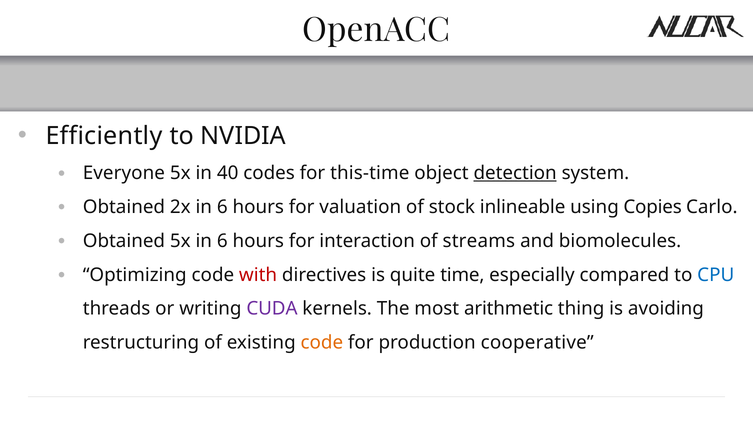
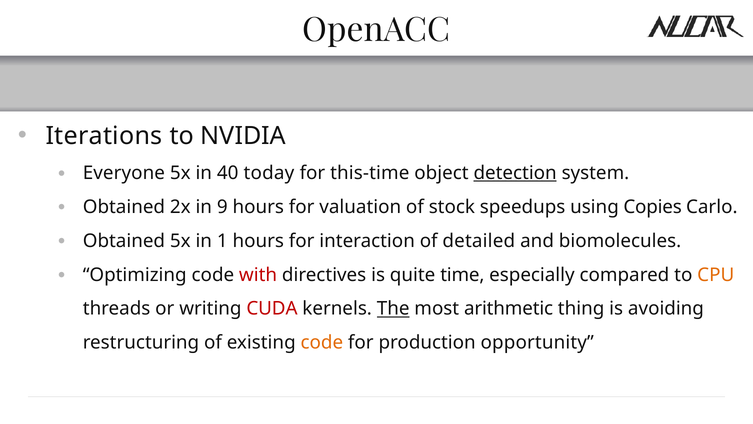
Efficiently: Efficiently -> Iterations (104, 136)
codes: codes -> today (269, 173)
2x in 6: 6 -> 9 (222, 207)
inlineable: inlineable -> speedups (523, 207)
5x in 6: 6 -> 1 (222, 241)
streams: streams -> detailed (479, 241)
CPU colour: blue -> orange (716, 275)
CUDA colour: purple -> red (272, 308)
The underline: none -> present (393, 308)
cooperative: cooperative -> opportunity (537, 342)
